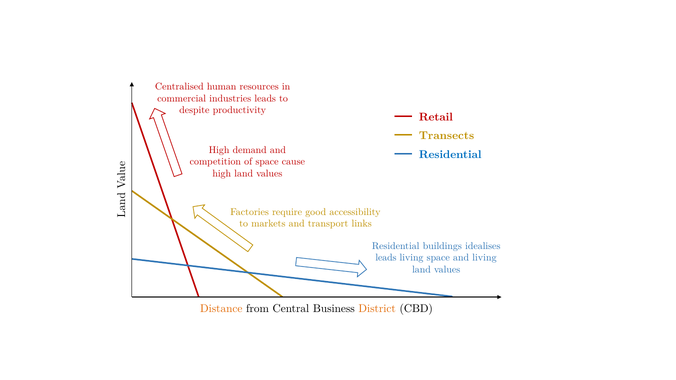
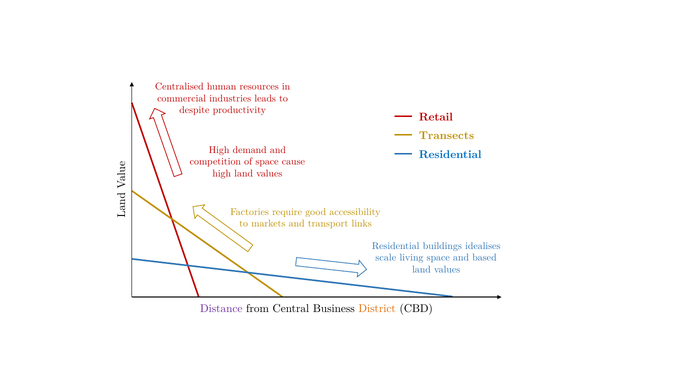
leads: leads -> scale (386, 258)
and living: living -> based (484, 258)
Distance colour: orange -> purple (221, 309)
